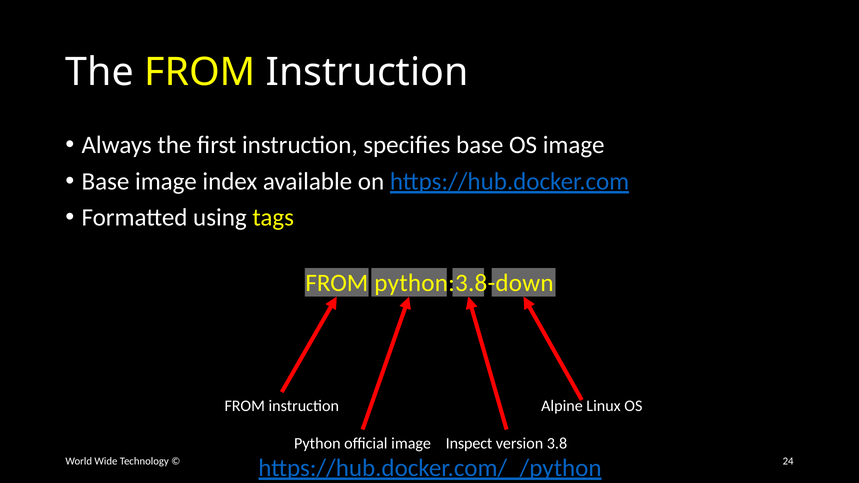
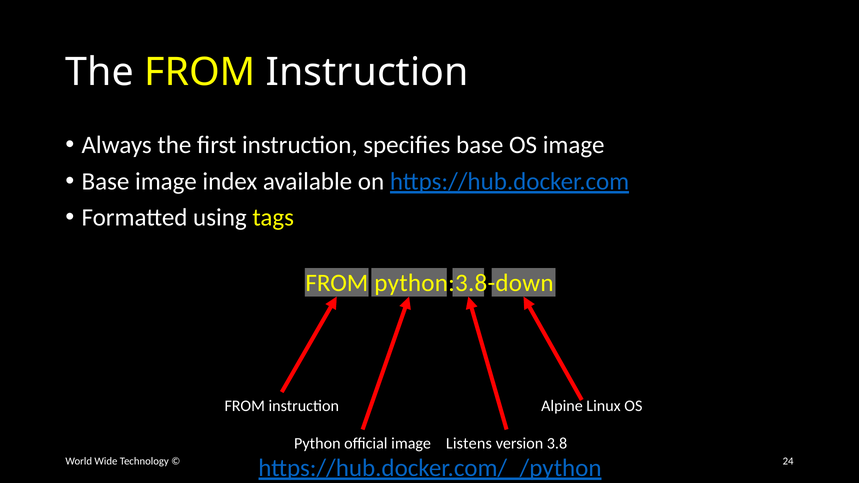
Inspect: Inspect -> Listens (469, 444)
